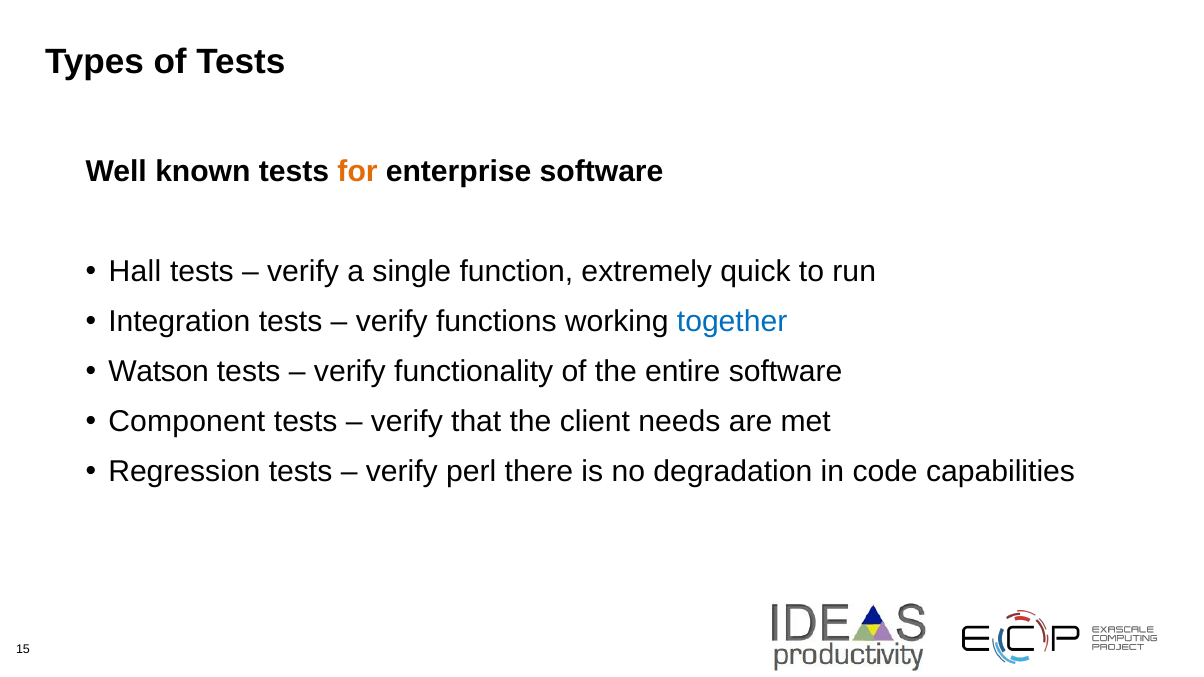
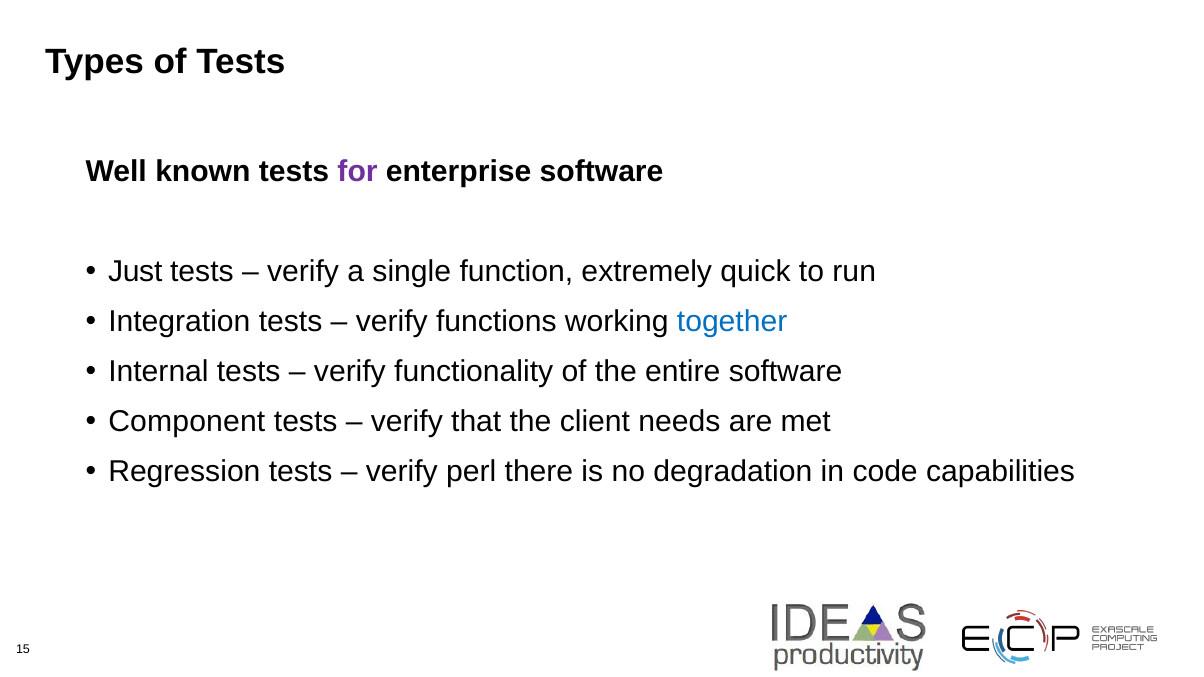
for colour: orange -> purple (358, 172)
Hall: Hall -> Just (135, 272)
Watson: Watson -> Internal (158, 372)
